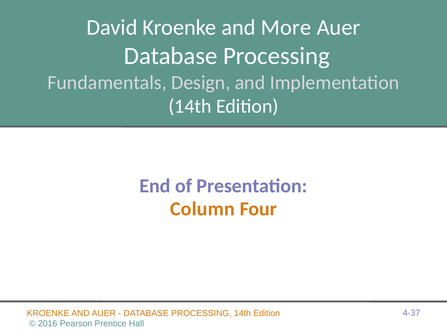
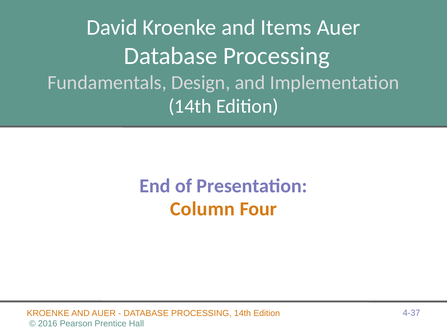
More: More -> Items (286, 28)
